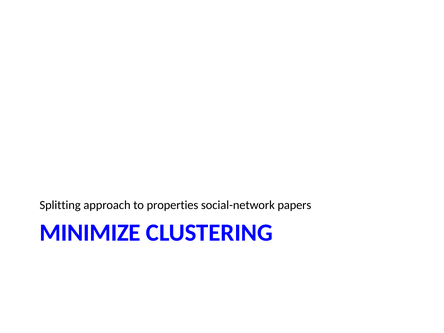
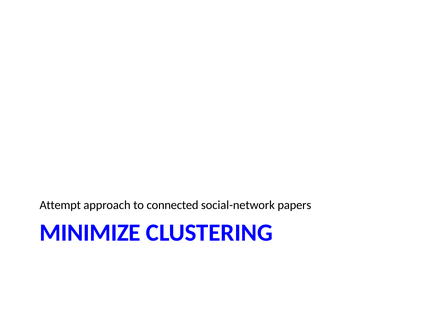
Splitting: Splitting -> Attempt (60, 205)
properties: properties -> connected (173, 205)
